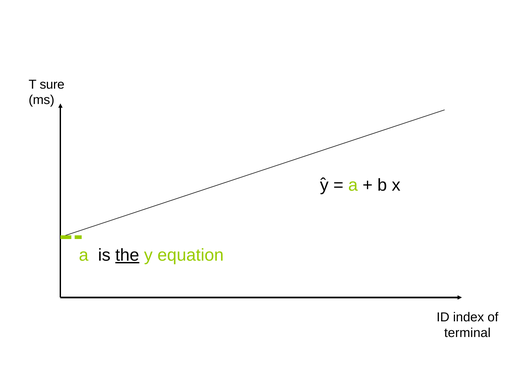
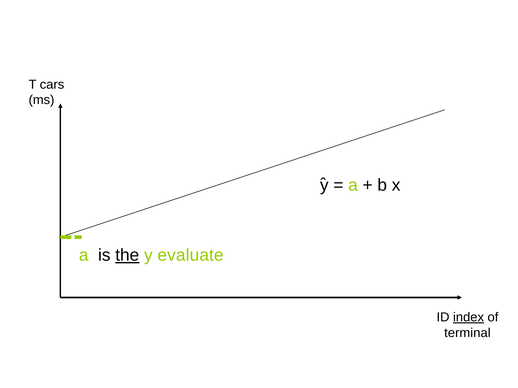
sure: sure -> cars (52, 85)
equation: equation -> evaluate (191, 256)
index underline: none -> present (469, 318)
